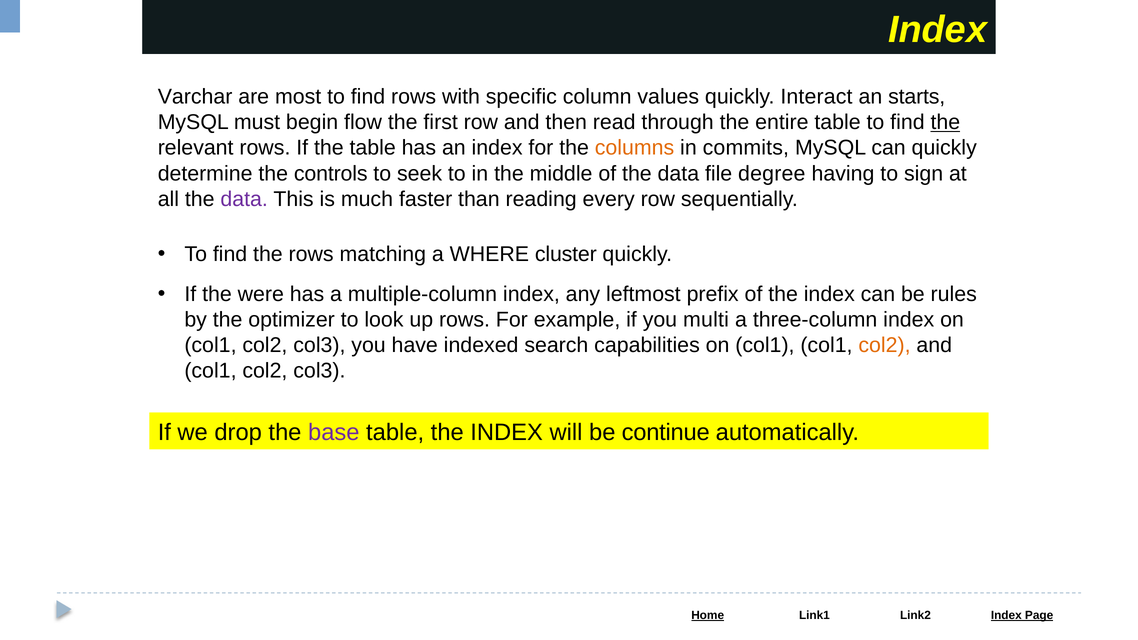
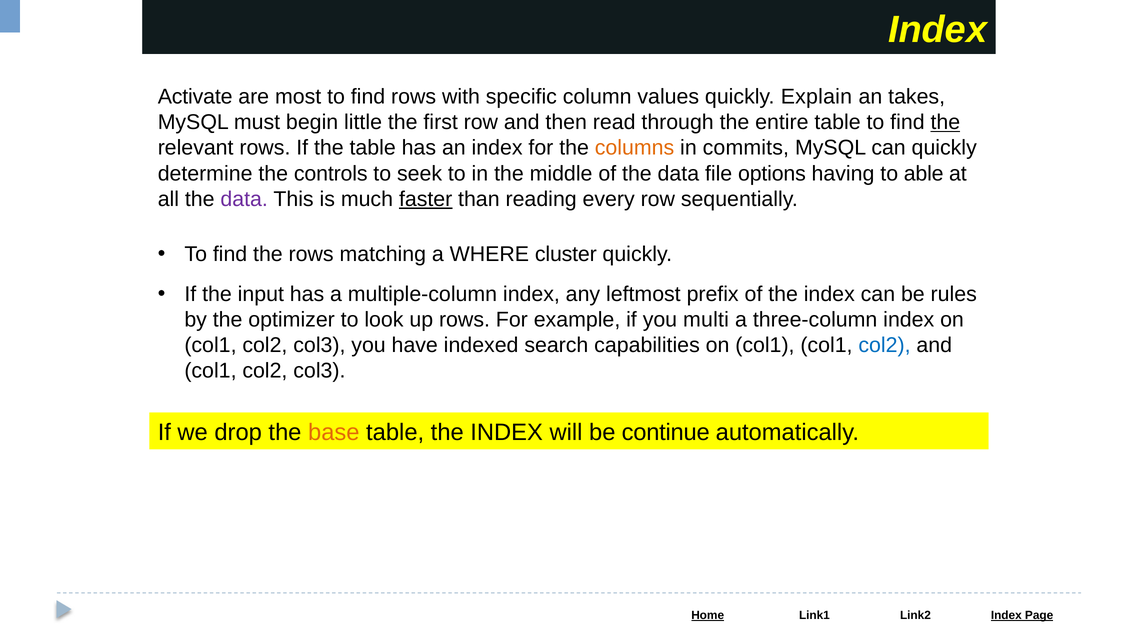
Varchar: Varchar -> Activate (195, 97)
Interact: Interact -> Explain (816, 97)
starts: starts -> takes (917, 97)
flow: flow -> little (363, 122)
degree: degree -> options (772, 174)
sign: sign -> able (924, 174)
faster underline: none -> present (426, 199)
were: were -> input (261, 294)
col2 colour: orange -> blue (885, 345)
base colour: purple -> orange (334, 433)
